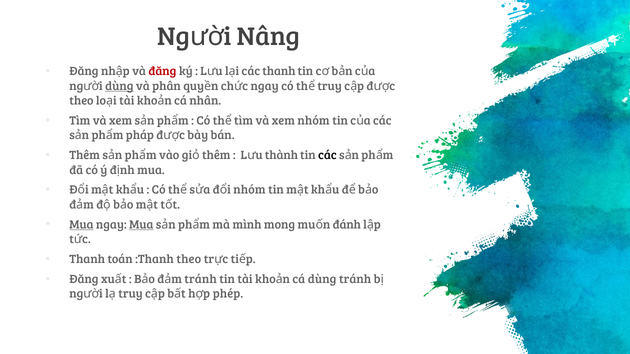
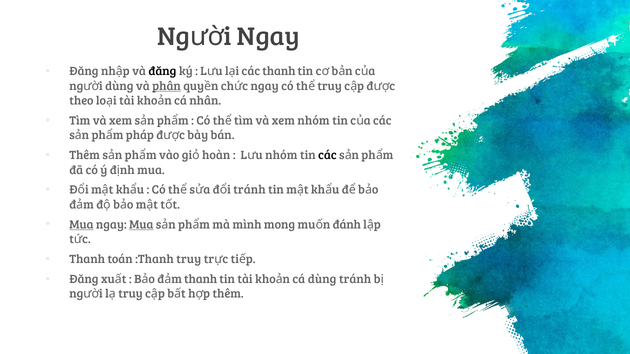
Nâng: Nâng -> Ngay (268, 37)
đăng colour: red -> black (162, 71)
dùng underline: present -> none (119, 86)
phân underline: none -> present (166, 86)
thêm: thêm -> hoàn (216, 155)
thành: thành -> nhóm (281, 155)
nhóm: nhóm -> tránh (249, 190)
:Thanh theo: theo -> truy (189, 259)
tránh: tránh -> thanh (201, 279)
phép: phép -> thêm (228, 294)
